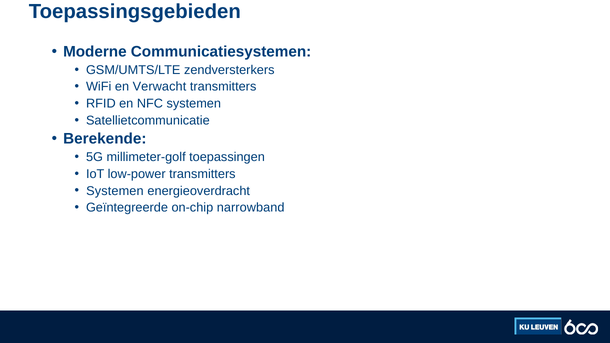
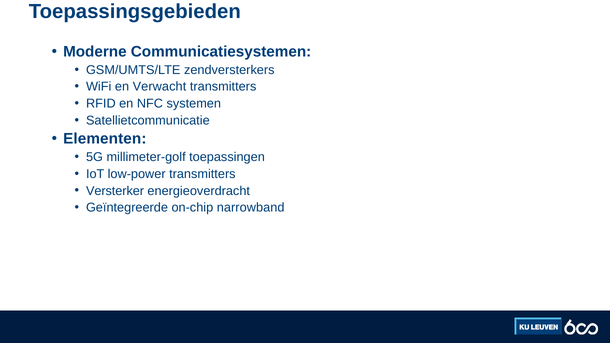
Berekende: Berekende -> Elementen (105, 139)
Systemen: Systemen -> Versterker (115, 191)
